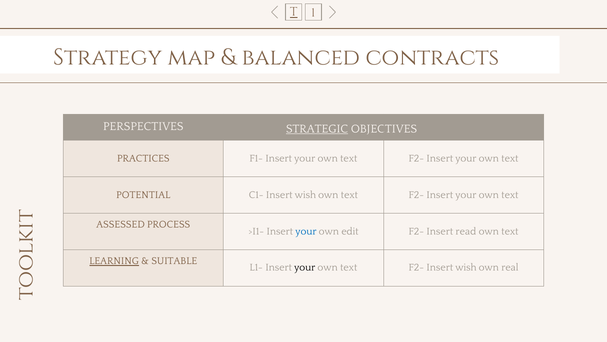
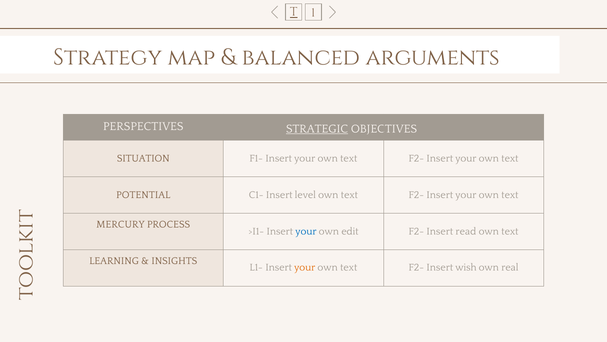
contracts: contracts -> arguments (433, 57)
PRACTICES: PRACTICES -> SITUATION (143, 158)
C1- Insert wish: wish -> level (305, 194)
ASSESSED: ASSESSED -> MERCURY (121, 224)
LEARNING underline: present -> none (114, 261)
SUITABLE: SUITABLE -> INSIGHTS (174, 261)
your colour: black -> orange (305, 267)
